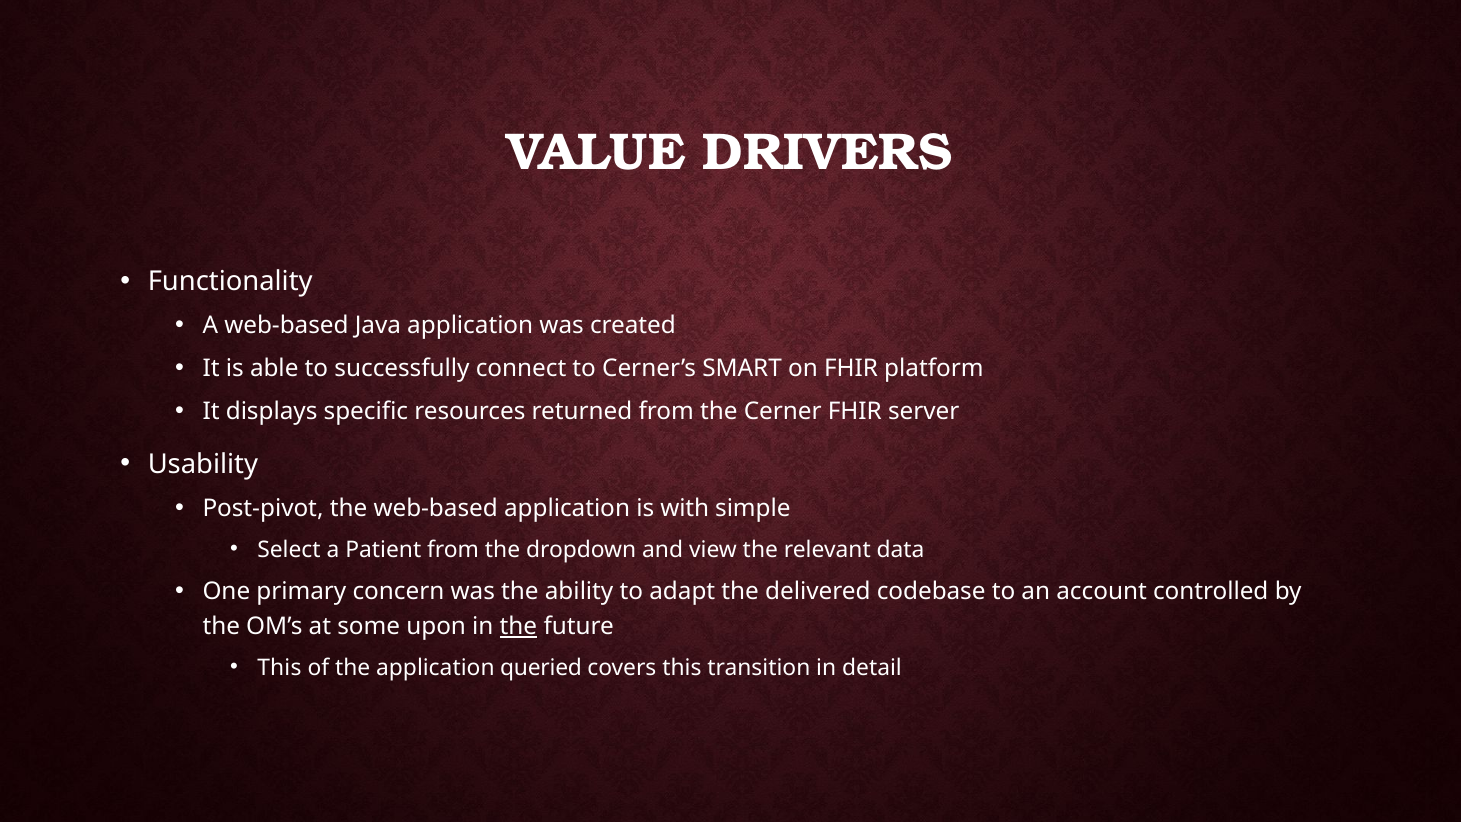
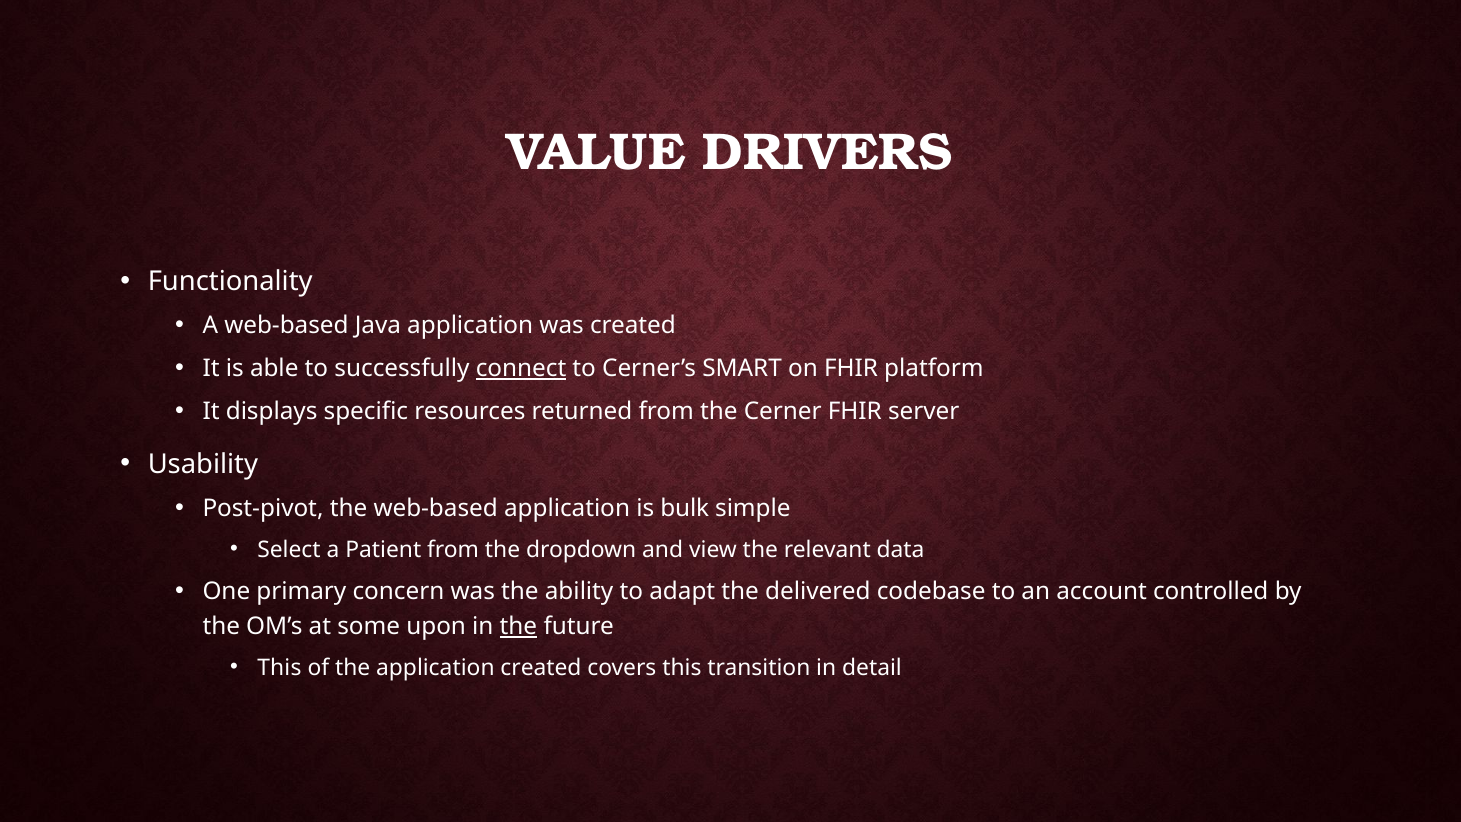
connect underline: none -> present (521, 368)
with: with -> bulk (685, 508)
application queried: queried -> created (541, 668)
